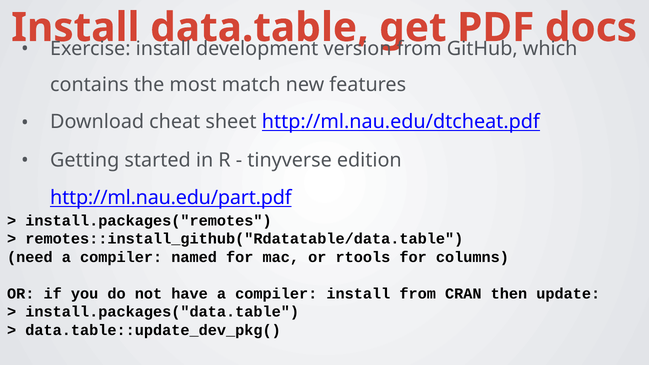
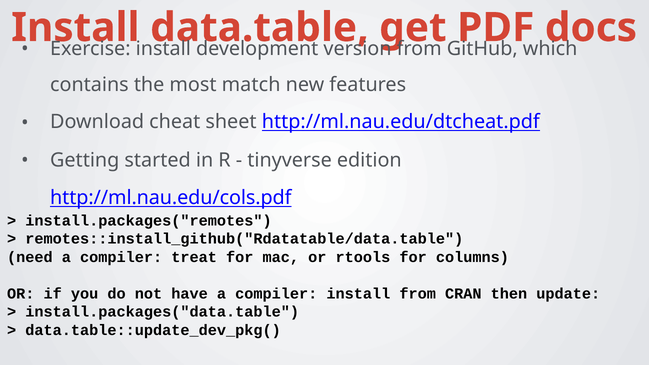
http://ml.nau.edu/part.pdf: http://ml.nau.edu/part.pdf -> http://ml.nau.edu/cols.pdf (171, 198)
named: named -> treat (194, 257)
